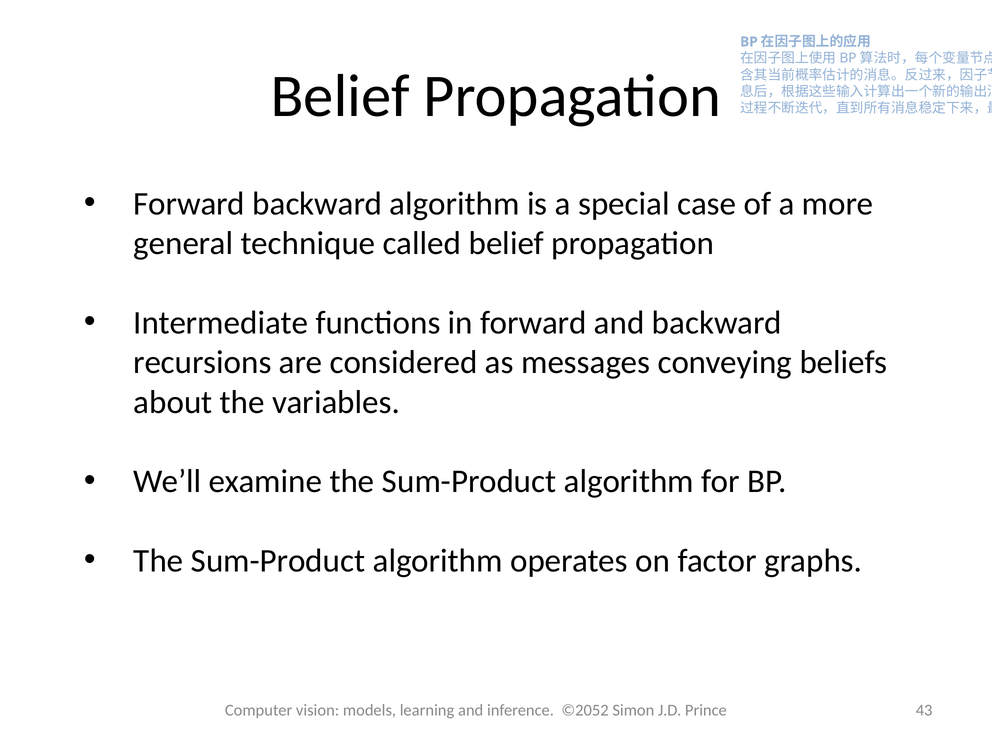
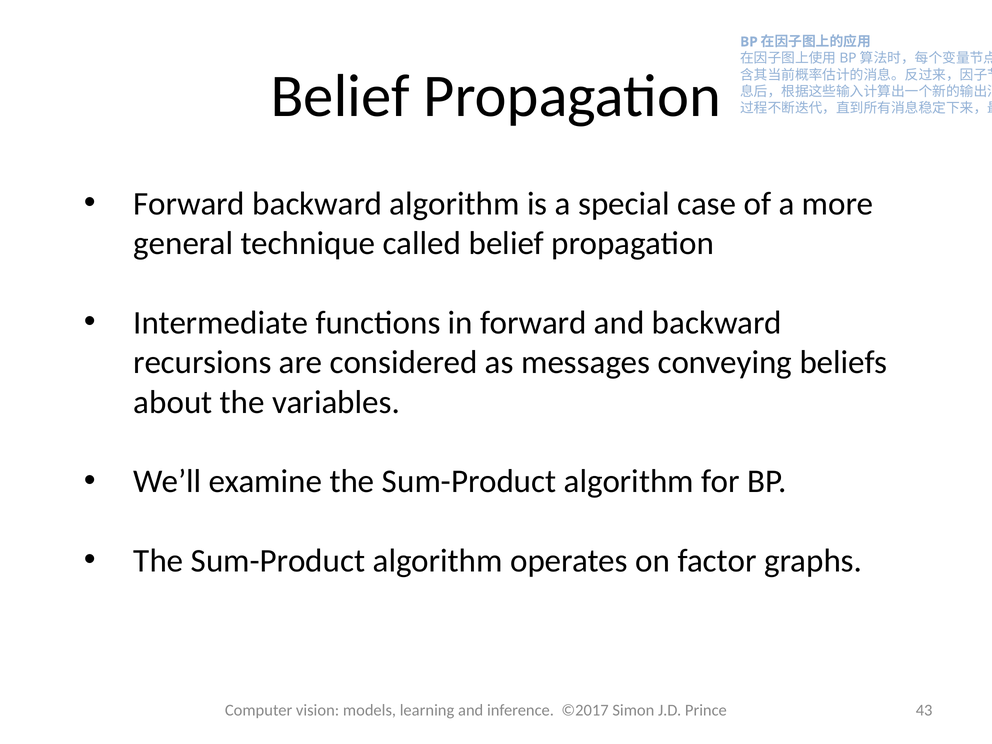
©2052: ©2052 -> ©2017 (585, 711)
